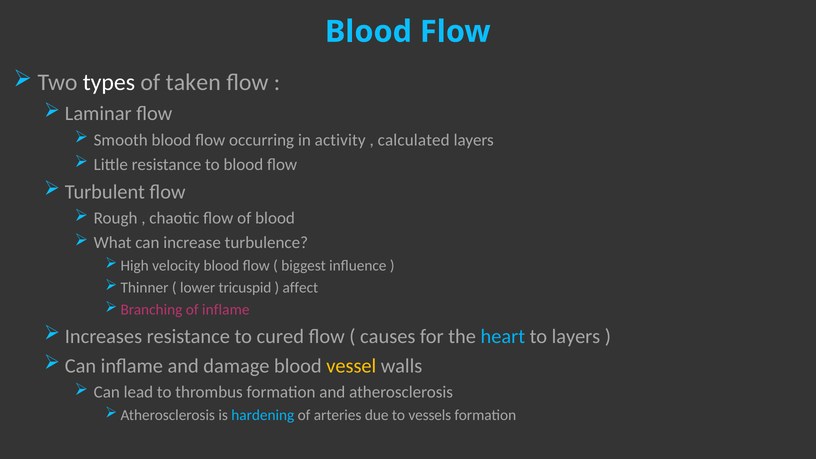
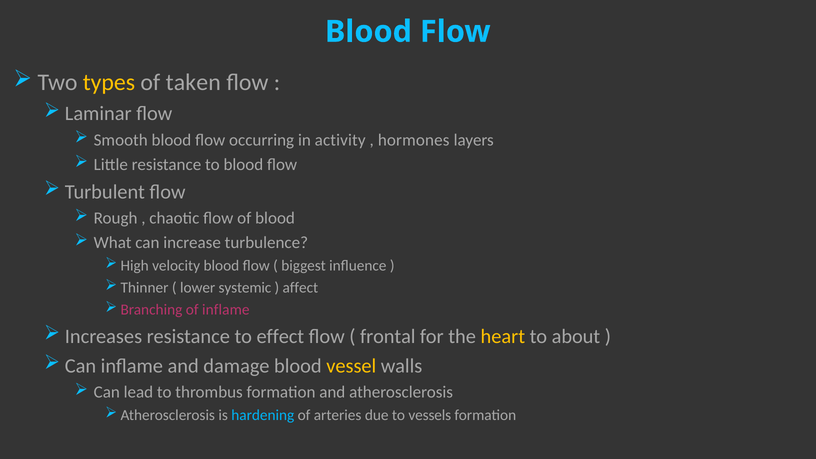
types colour: white -> yellow (109, 83)
calculated: calculated -> hormones (414, 140)
tricuspid: tricuspid -> systemic (245, 288)
cured: cured -> effect (280, 337)
causes: causes -> frontal (388, 337)
heart colour: light blue -> yellow (503, 337)
to layers: layers -> about (576, 337)
